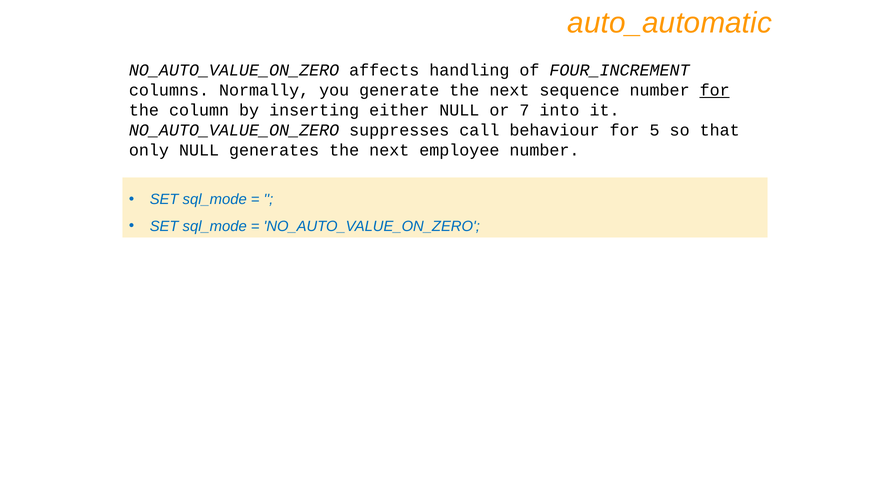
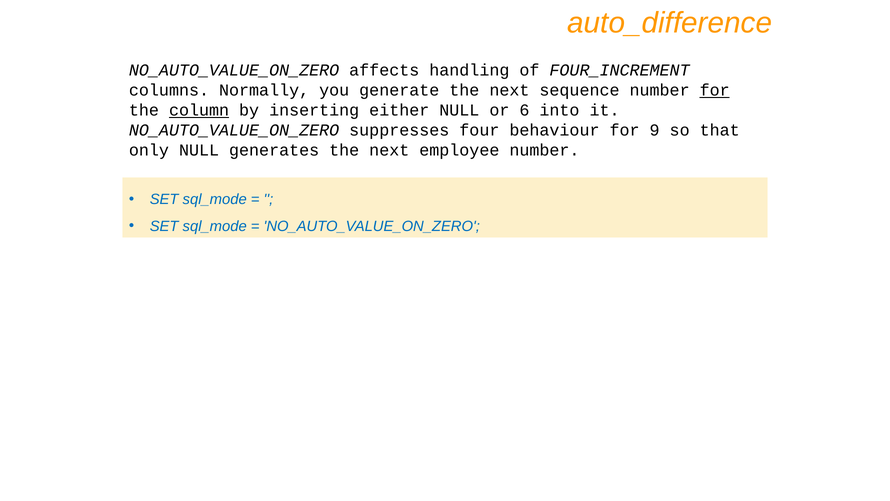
auto_automatic: auto_automatic -> auto_difference (670, 23)
column underline: none -> present (199, 110)
7: 7 -> 6 (524, 110)
call: call -> four (479, 130)
5: 5 -> 9 (655, 130)
